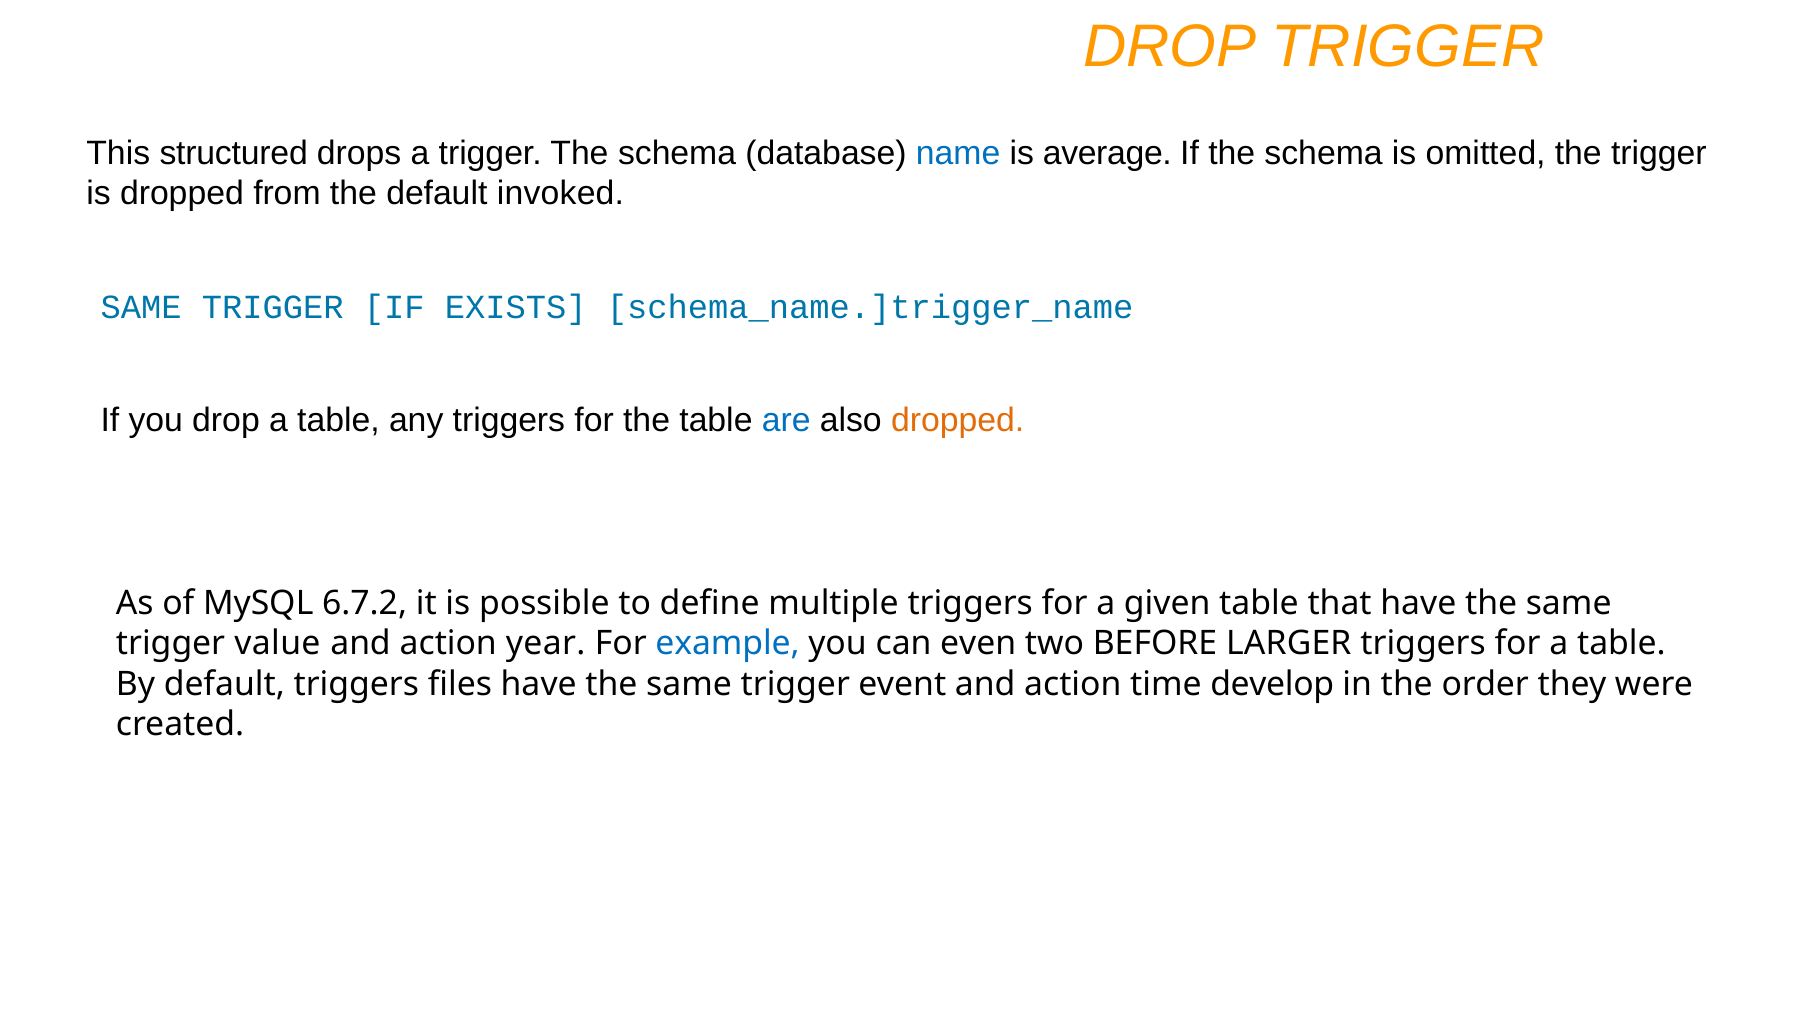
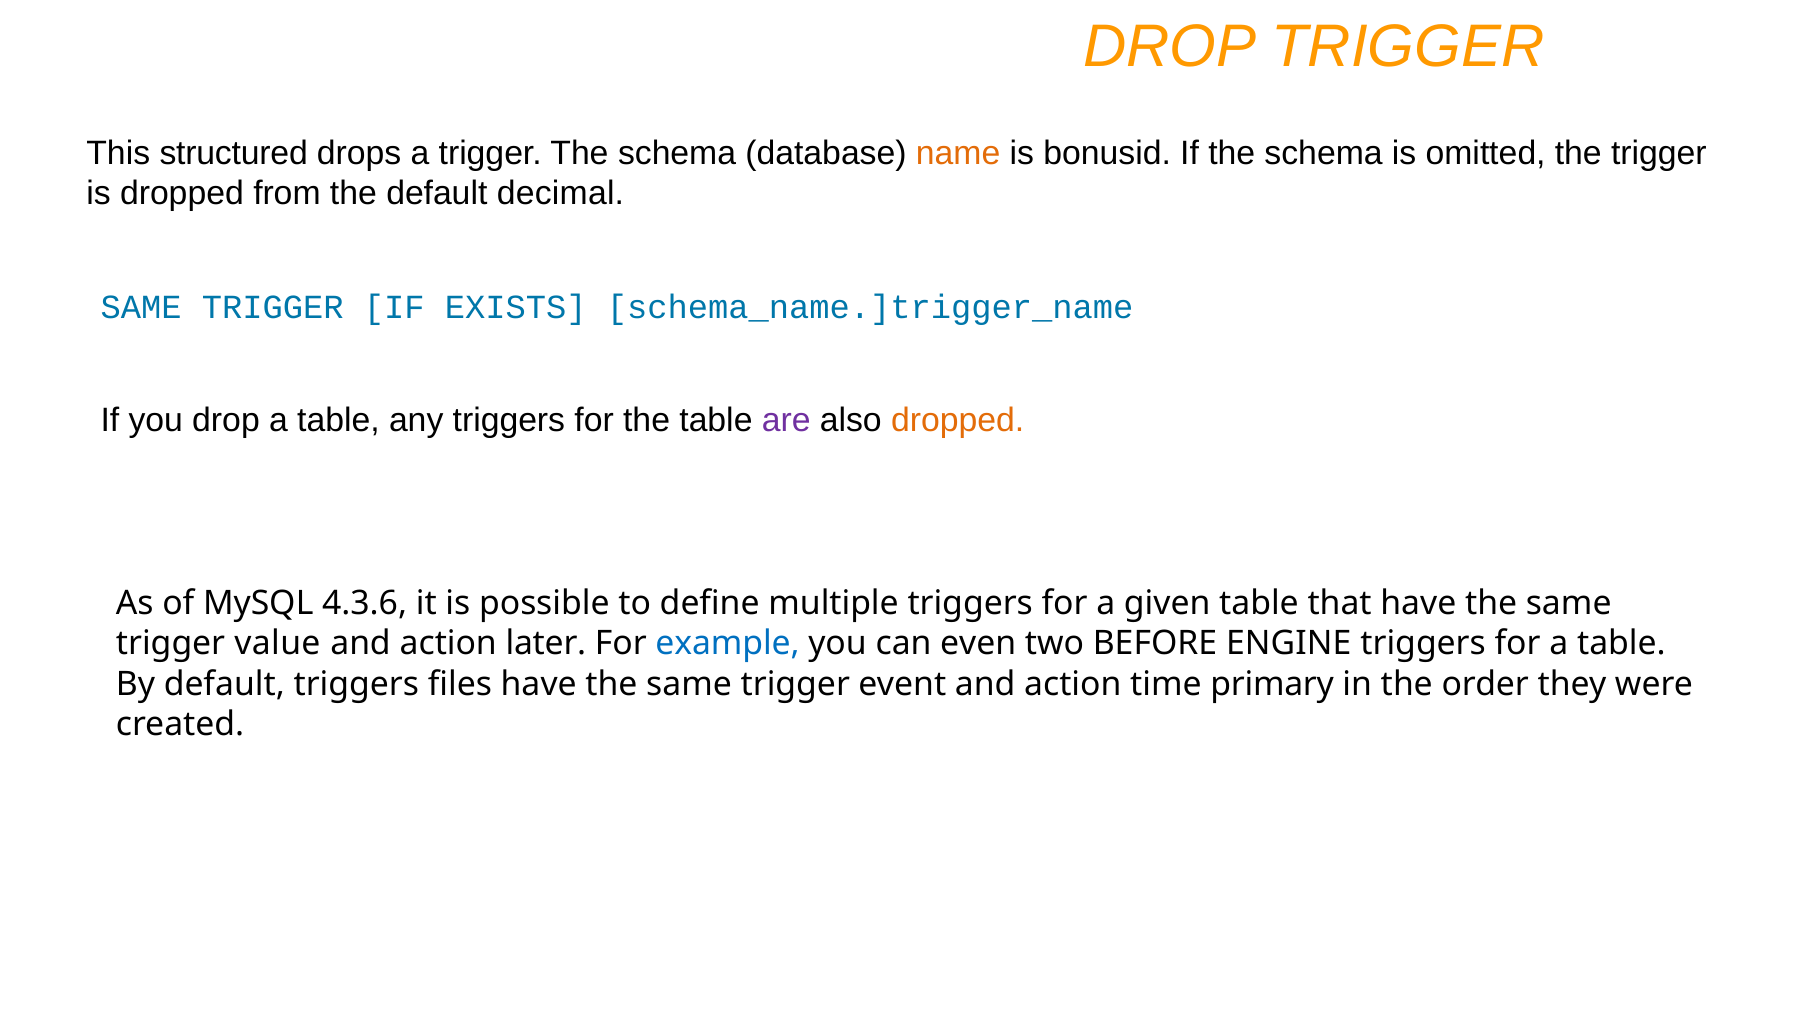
name colour: blue -> orange (958, 153)
average: average -> bonusid (1107, 153)
invoked: invoked -> decimal (560, 193)
are colour: blue -> purple (786, 420)
6.7.2: 6.7.2 -> 4.3.6 (365, 603)
year: year -> later (546, 643)
LARGER: LARGER -> ENGINE (1289, 643)
develop: develop -> primary (1272, 684)
